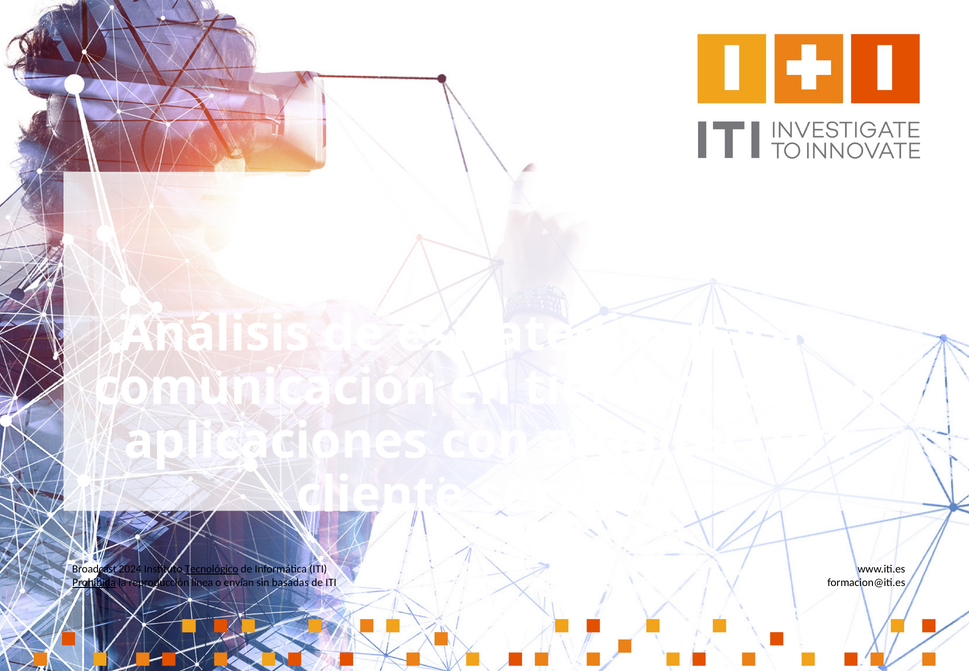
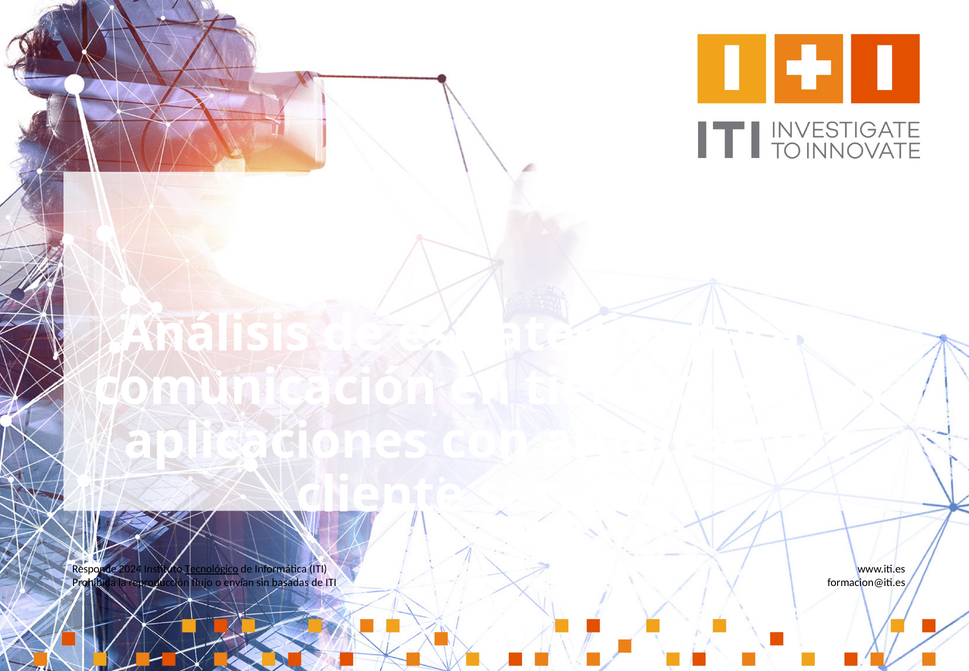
Broadcast: Broadcast -> Responde (94, 569)
Prohibida underline: present -> none (94, 582)
línea: línea -> flujo (202, 582)
